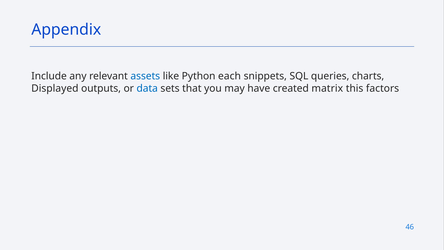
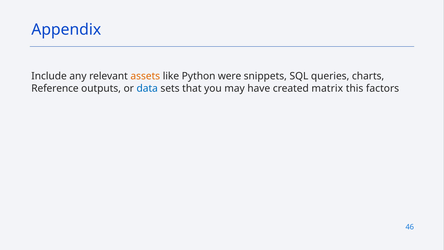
assets colour: blue -> orange (145, 76)
each: each -> were (230, 76)
Displayed: Displayed -> Reference (55, 88)
